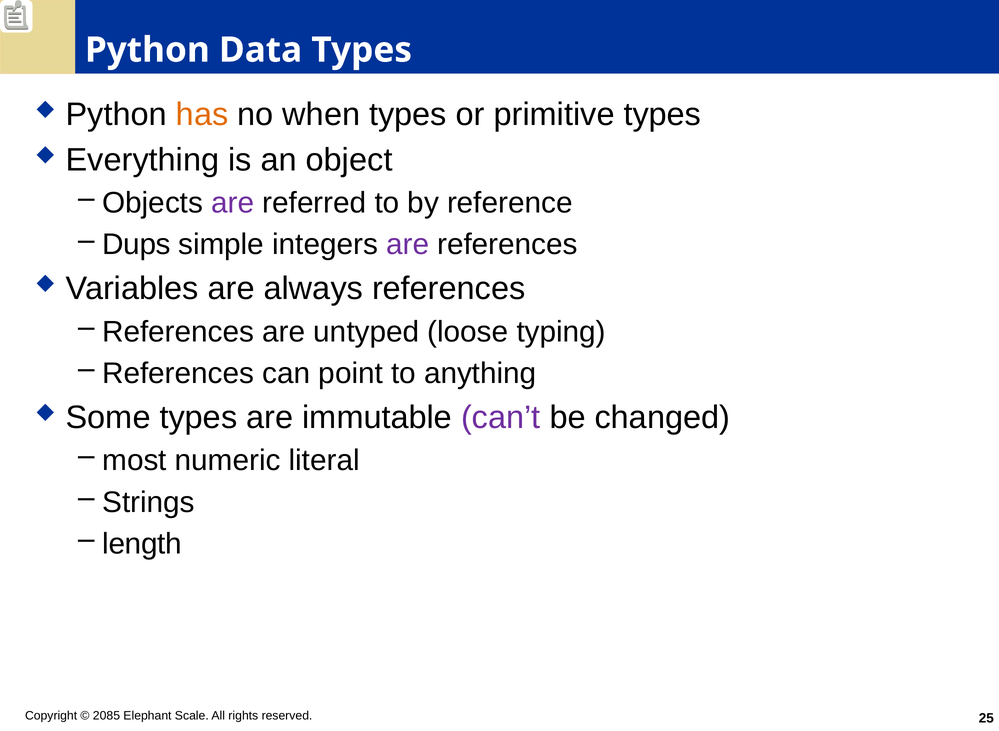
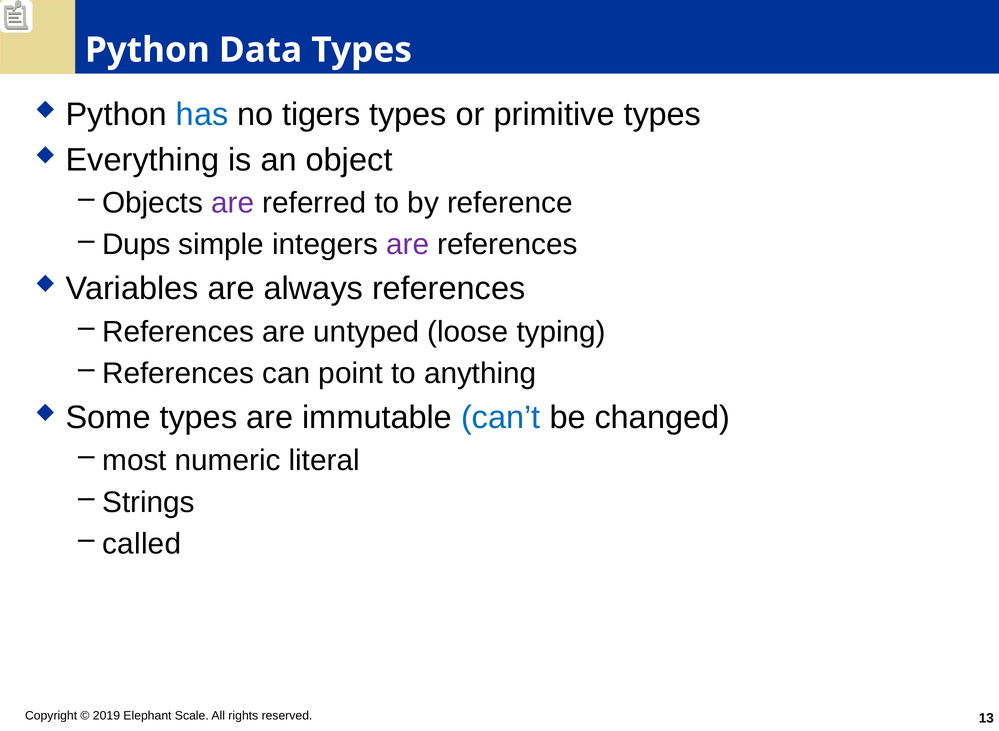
has colour: orange -> blue (202, 114)
when: when -> tigers (321, 114)
can’t colour: purple -> blue (501, 417)
length: length -> called (142, 544)
2085: 2085 -> 2019 (106, 716)
25: 25 -> 13 (986, 718)
